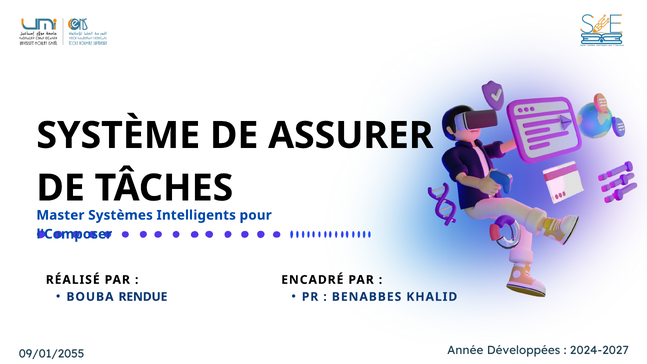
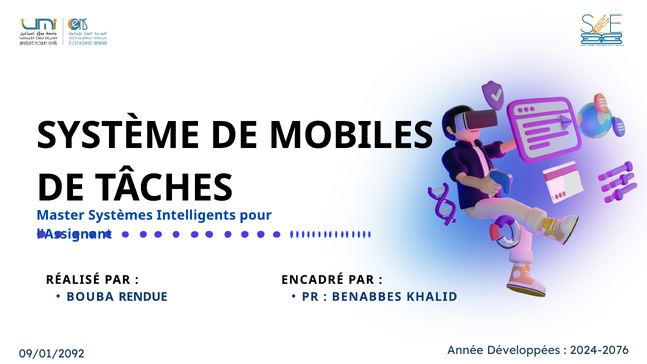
ASSURER: ASSURER -> MOBILES (351, 135)
l'Composer: l'Composer -> l'Assignant (74, 234)
2024-2027: 2024-2027 -> 2024-2076 (599, 350)
09/01/2055: 09/01/2055 -> 09/01/2092 (52, 354)
